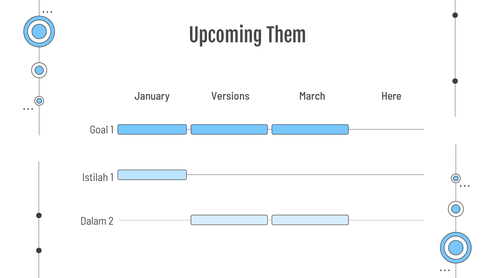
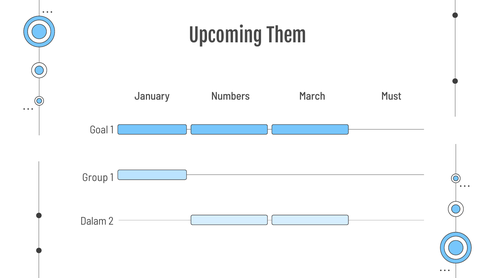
Versions: Versions -> Numbers (230, 96)
Here: Here -> Must (391, 96)
Istilah: Istilah -> Group (95, 178)
